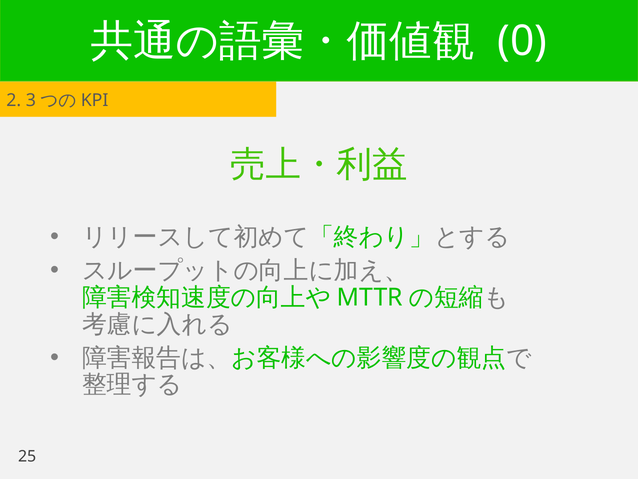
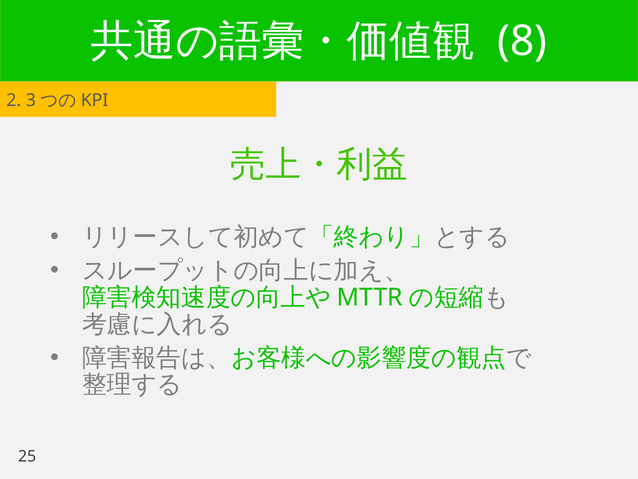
0: 0 -> 8 (522, 41)
